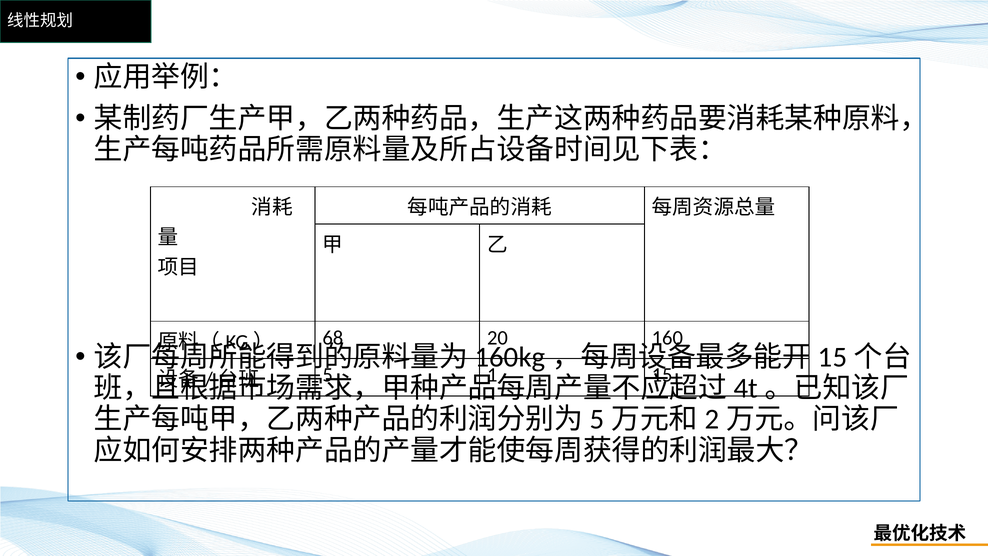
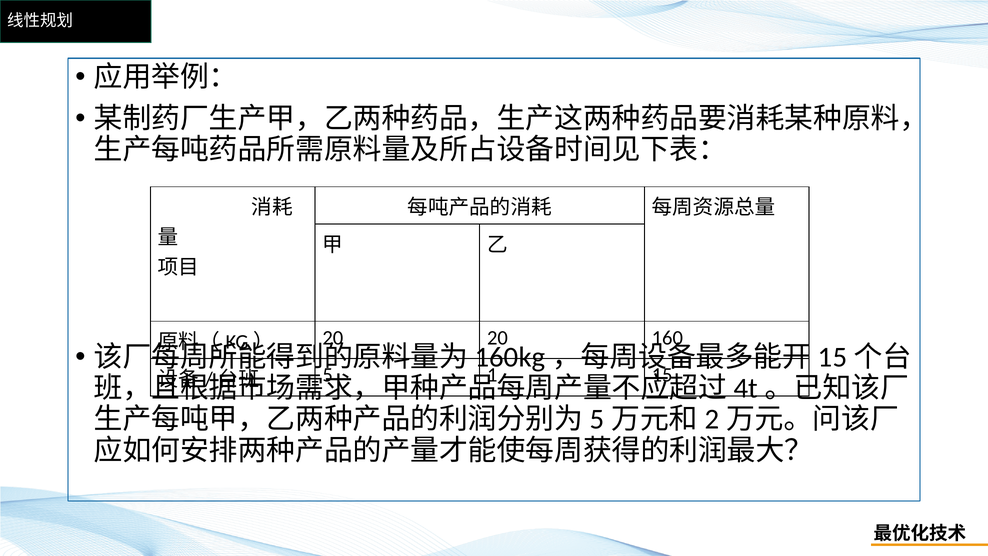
68: 68 -> 20 (333, 338)
